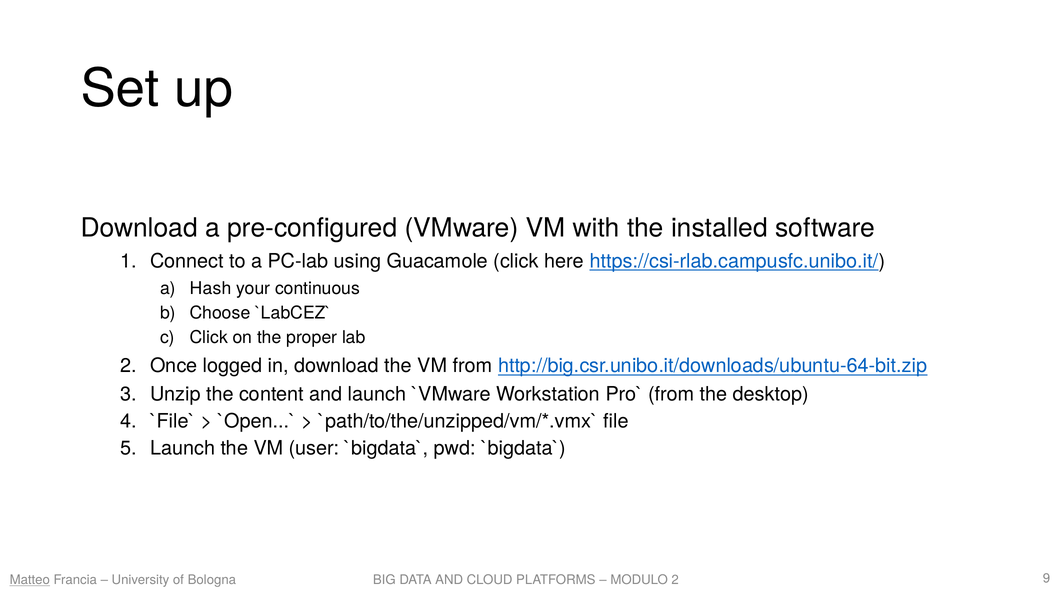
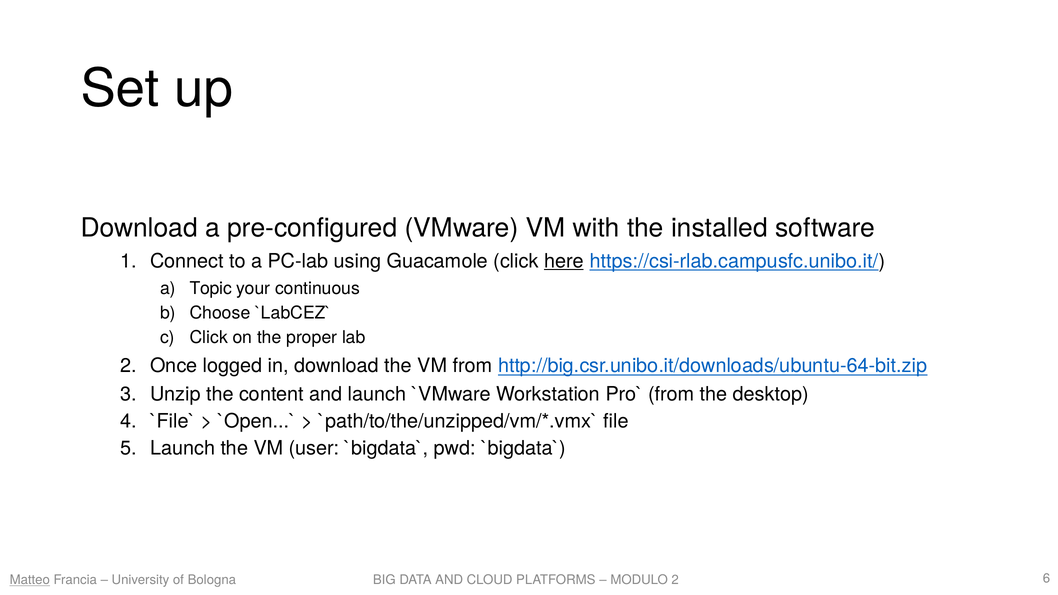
here underline: none -> present (564, 261)
Hash: Hash -> Topic (211, 288)
9: 9 -> 6 (1046, 579)
